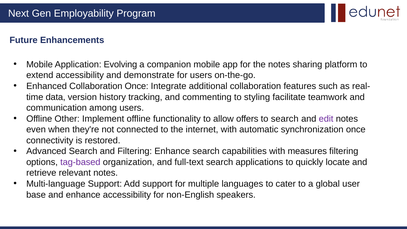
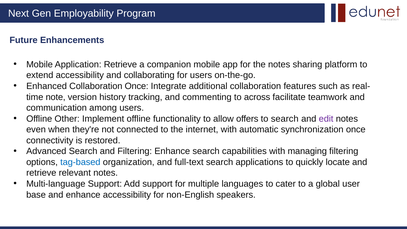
Application Evolving: Evolving -> Retrieve (120, 64)
demonstrate: demonstrate -> collaborating (149, 75)
data: data -> note (56, 97)
styling: styling -> across (257, 97)
measures: measures -> managing (307, 151)
tag-based colour: purple -> blue (80, 162)
